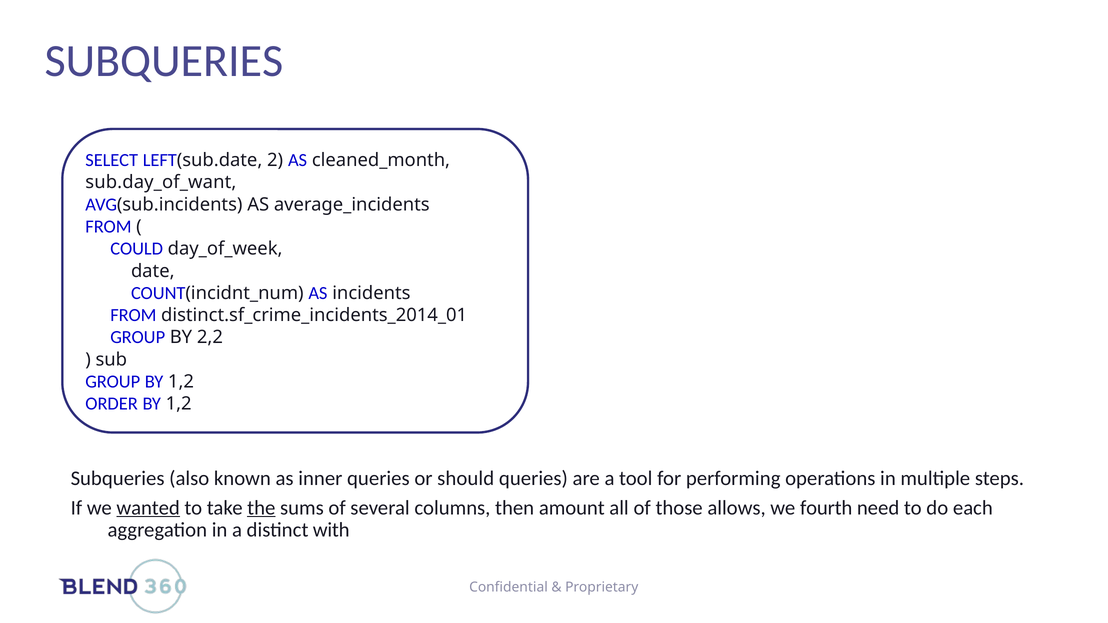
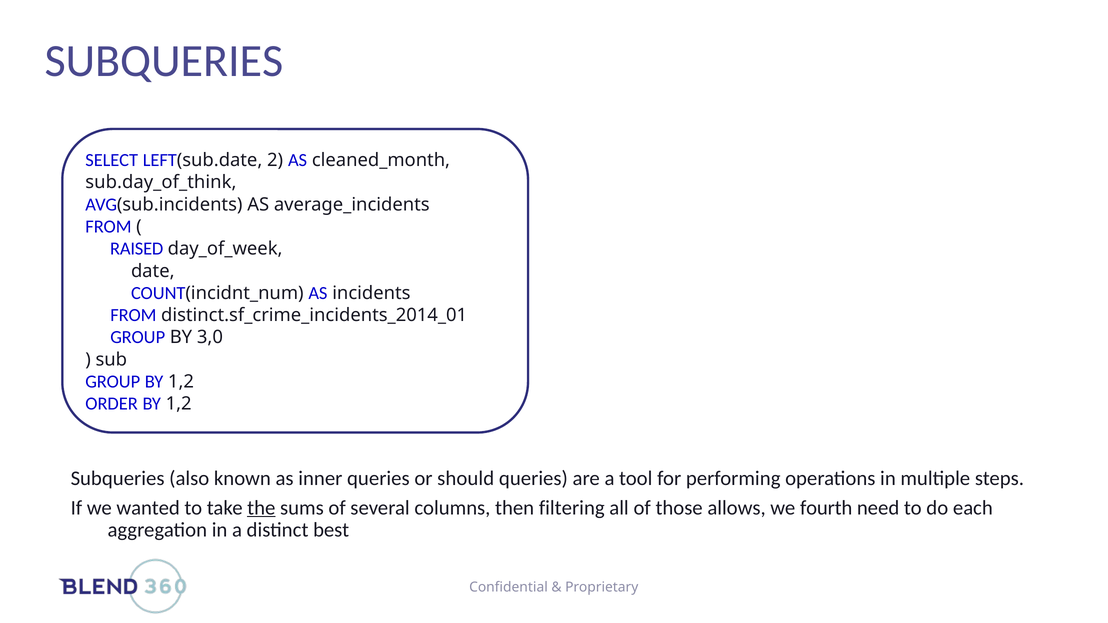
sub.day_of_want: sub.day_of_want -> sub.day_of_think (161, 182)
COULD: COULD -> RAISED (137, 249)
2,2: 2,2 -> 3,0 (210, 337)
wanted underline: present -> none (148, 508)
amount: amount -> filtering (572, 508)
with: with -> best (331, 530)
